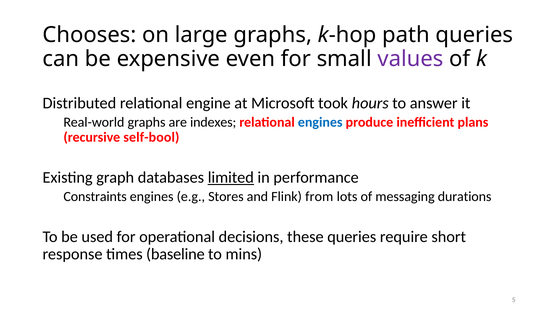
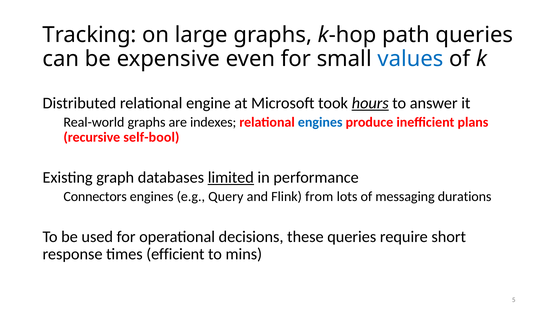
Chooses: Chooses -> Tracking (89, 35)
values colour: purple -> blue (410, 59)
hours underline: none -> present (370, 103)
Constraints: Constraints -> Connectors (95, 197)
Stores: Stores -> Query (226, 197)
baseline: baseline -> efficient (175, 254)
